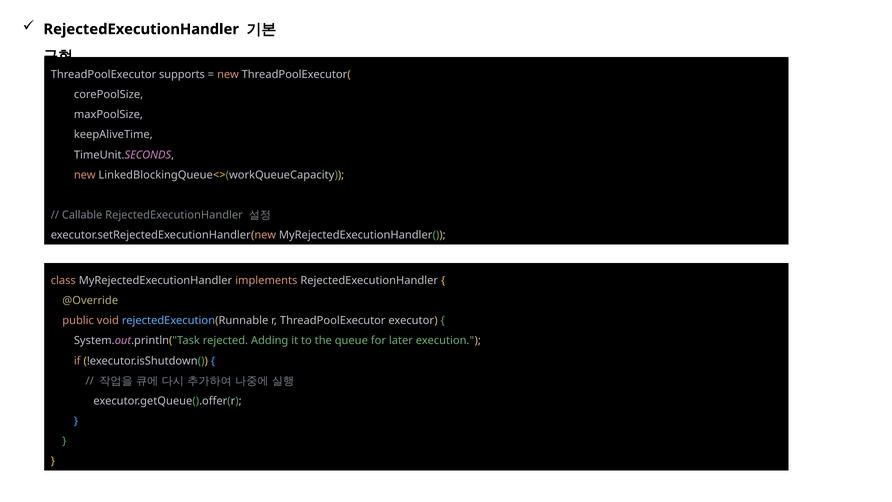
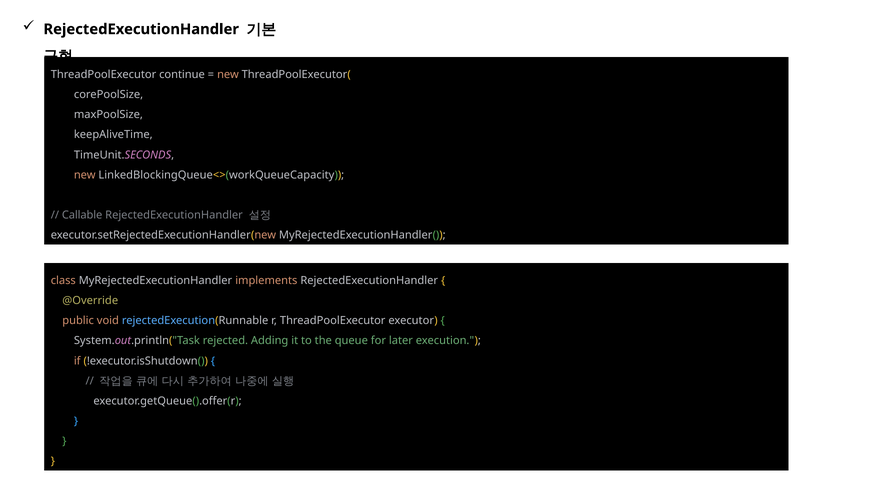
supports: supports -> continue (182, 75)
